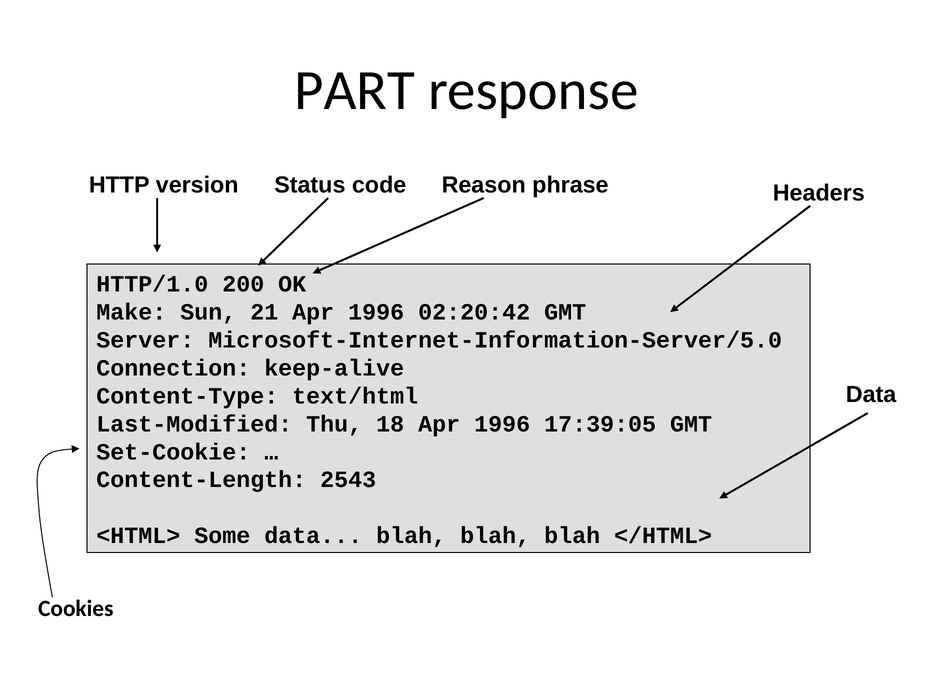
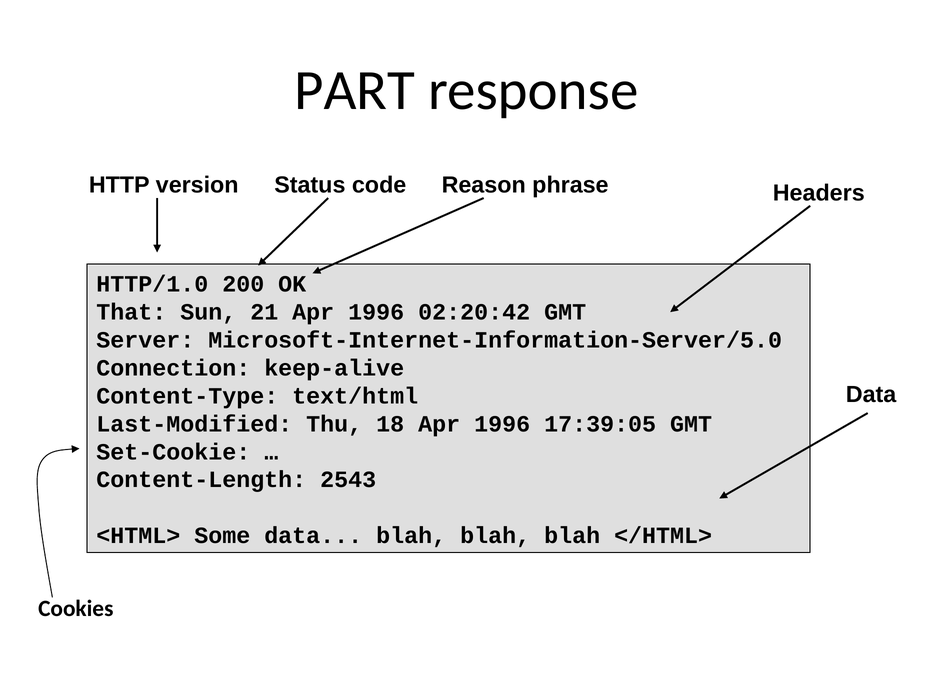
Make: Make -> That (131, 312)
